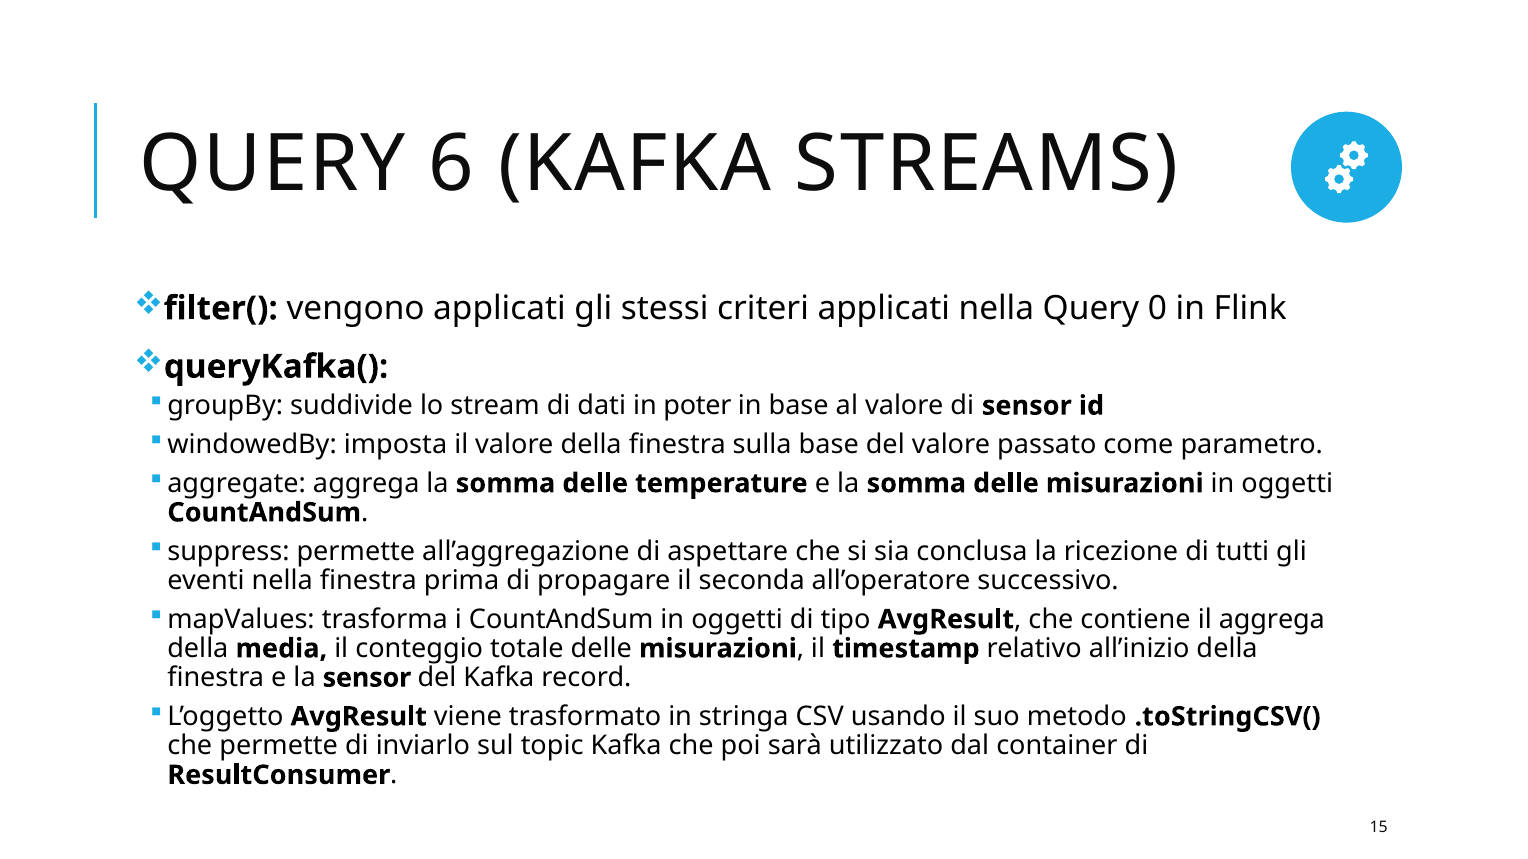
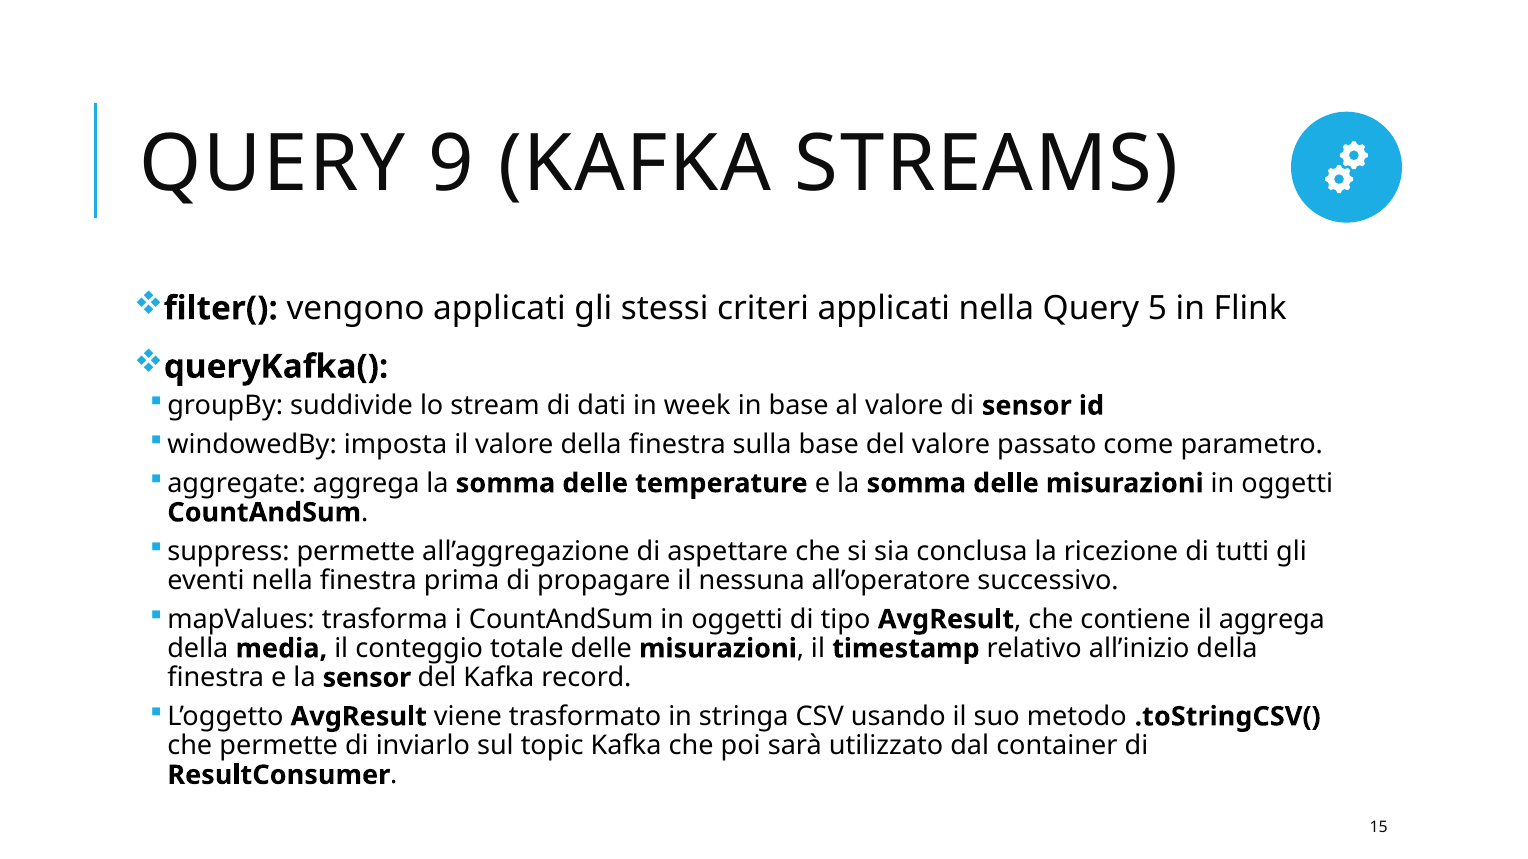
6: 6 -> 9 (452, 164)
0: 0 -> 5 (1158, 309)
poter: poter -> week (697, 406)
seconda: seconda -> nessuna (752, 581)
